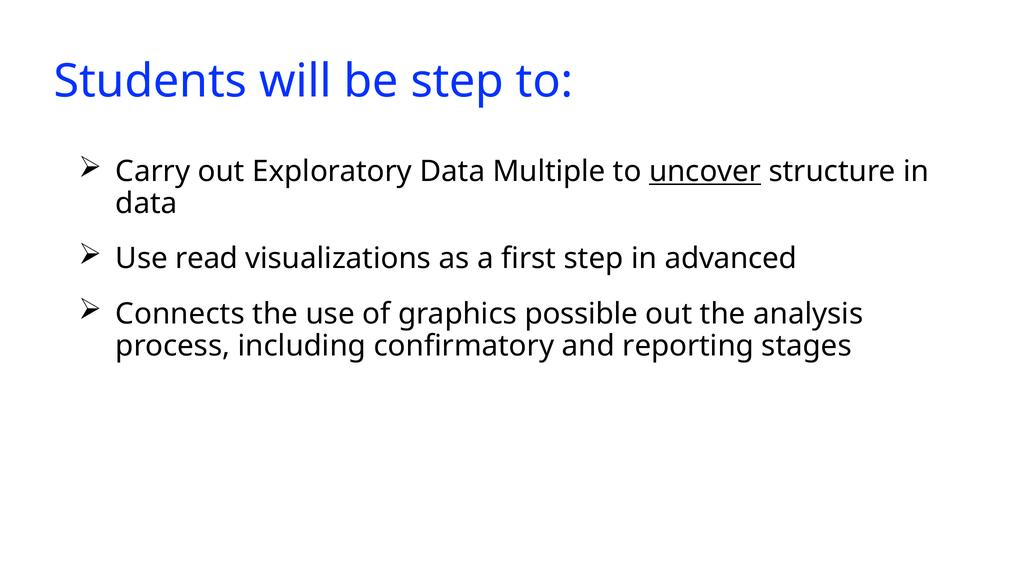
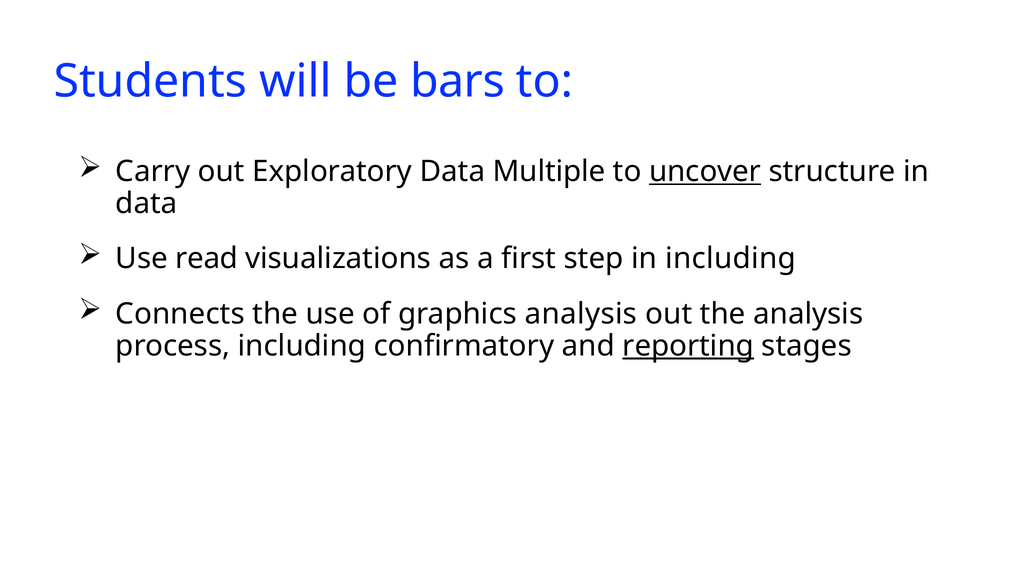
be step: step -> bars (458, 82)
in advanced: advanced -> including (731, 259)
graphics possible: possible -> analysis (581, 314)
reporting underline: none -> present (688, 346)
